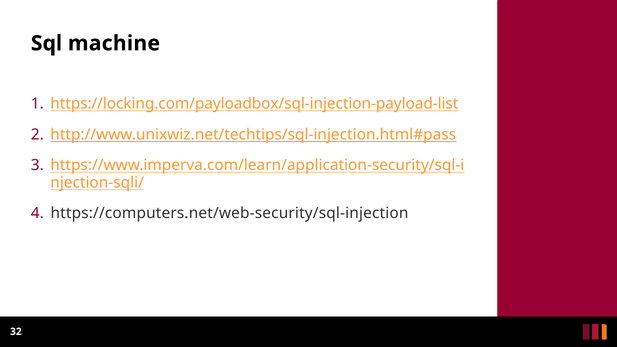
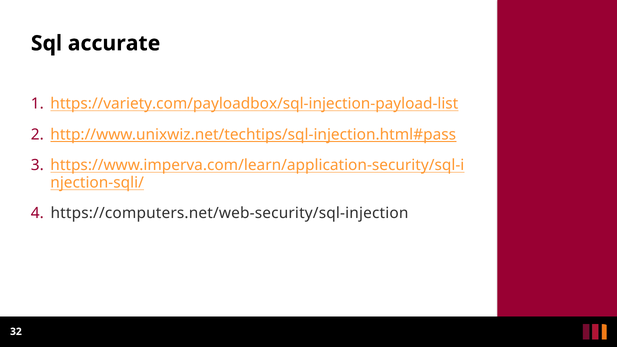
machine: machine -> accurate (114, 43)
https://locking.com/payloadbox/sql-injection-payload-list: https://locking.com/payloadbox/sql-injection-payload-list -> https://variety.com/payloadbox/sql-injection-payload-list (254, 104)
